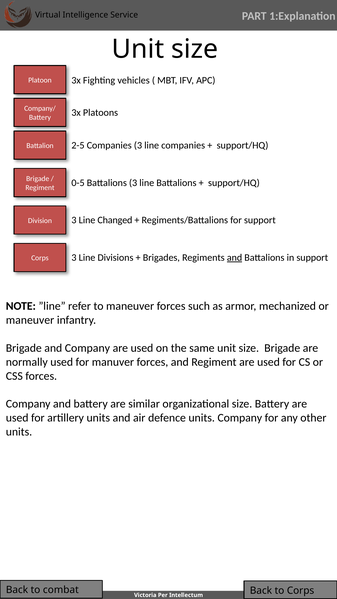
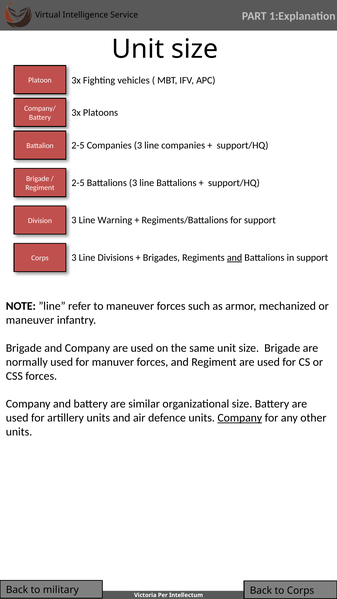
0-5: 0-5 -> 2-5 (78, 183)
Changed: Changed -> Warning (115, 220)
Company underline: none -> present (240, 418)
combat: combat -> military (61, 590)
